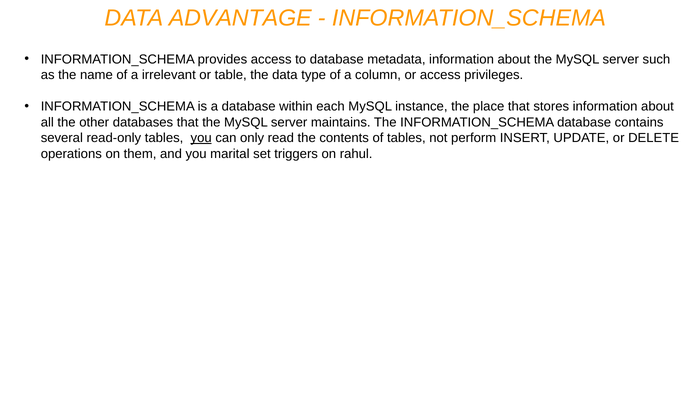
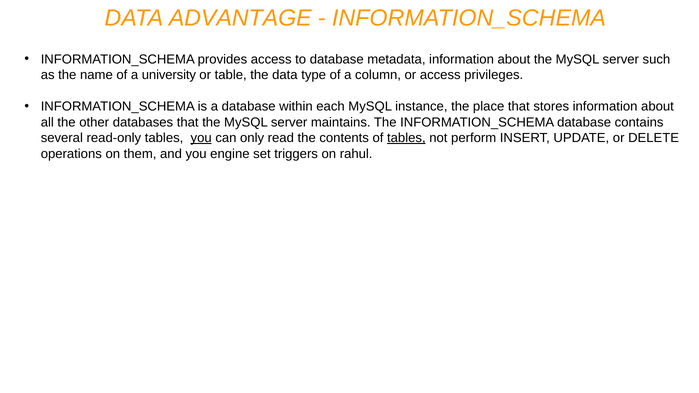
irrelevant: irrelevant -> university (169, 75)
tables underline: none -> present (406, 138)
marital: marital -> engine (230, 154)
